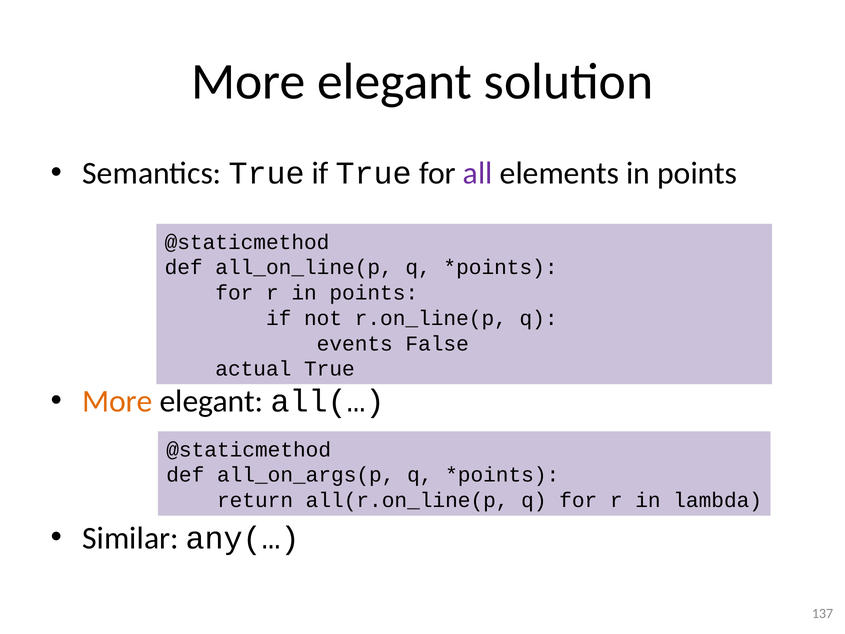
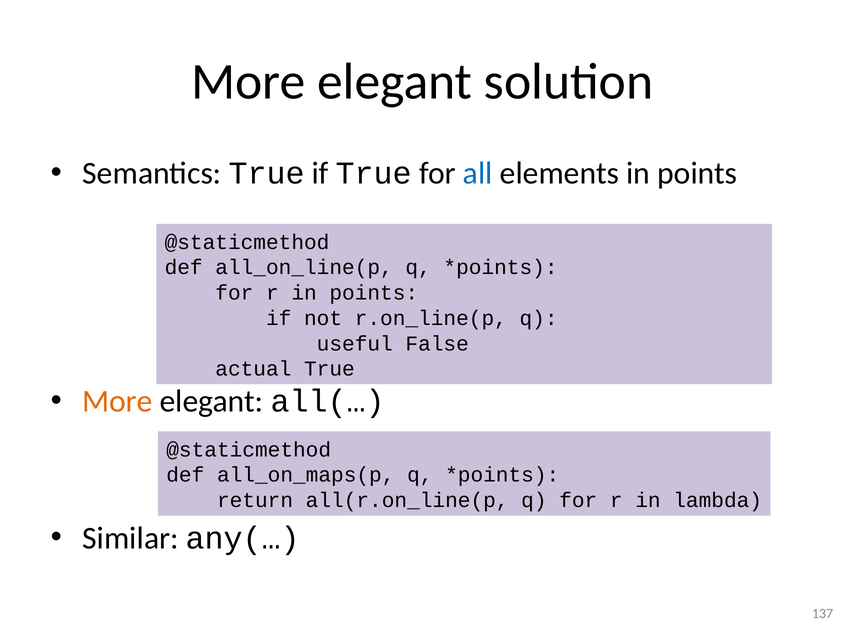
all colour: purple -> blue (478, 173)
events: events -> useful (355, 343)
all_on_args(p: all_on_args(p -> all_on_maps(p (306, 475)
